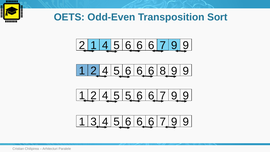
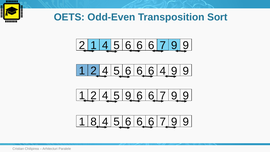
6 8: 8 -> 4 (163, 71)
5 5: 5 -> 9 (128, 96)
3: 3 -> 8 (94, 122)
